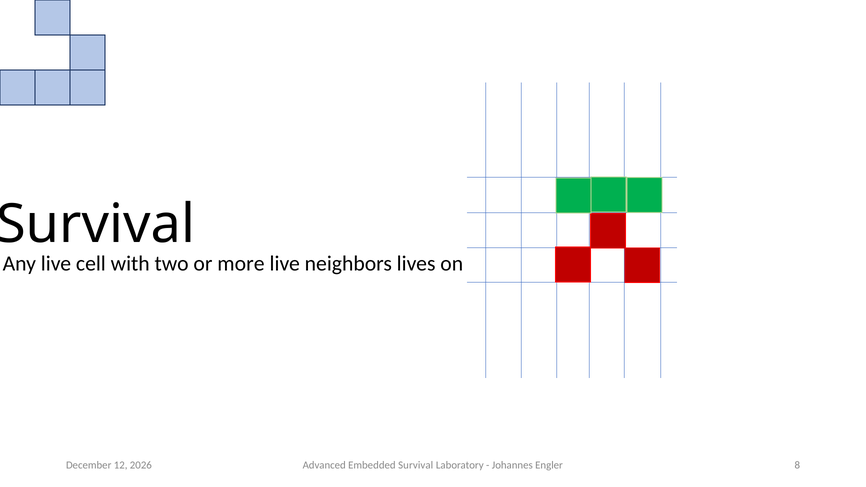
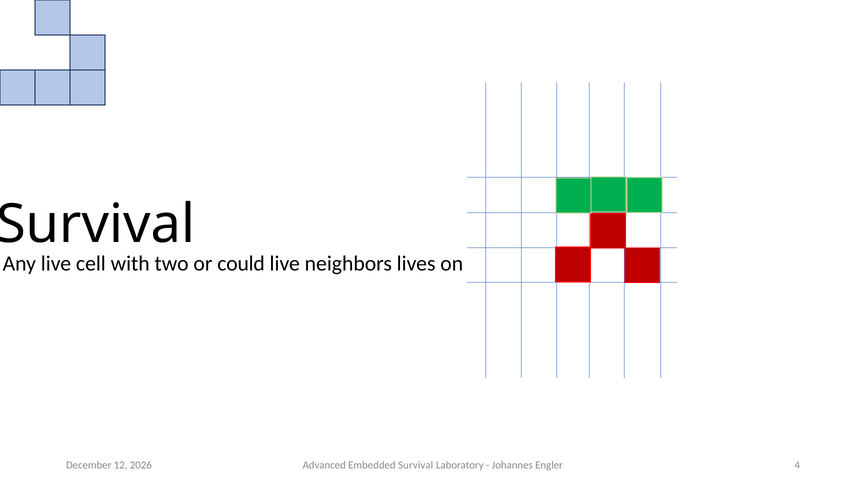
more: more -> could (241, 264)
8: 8 -> 4 (797, 465)
